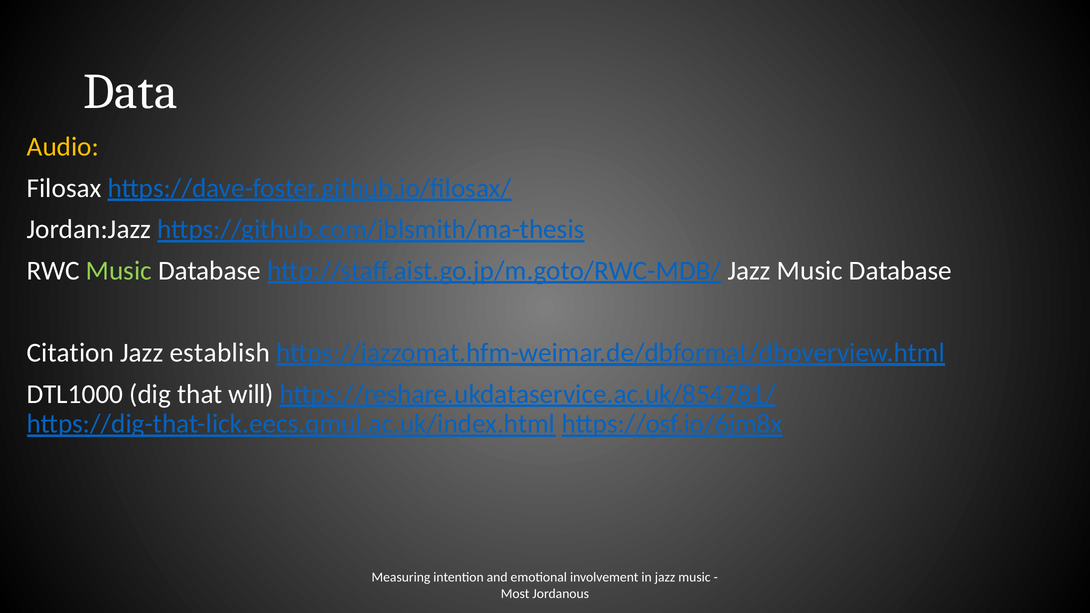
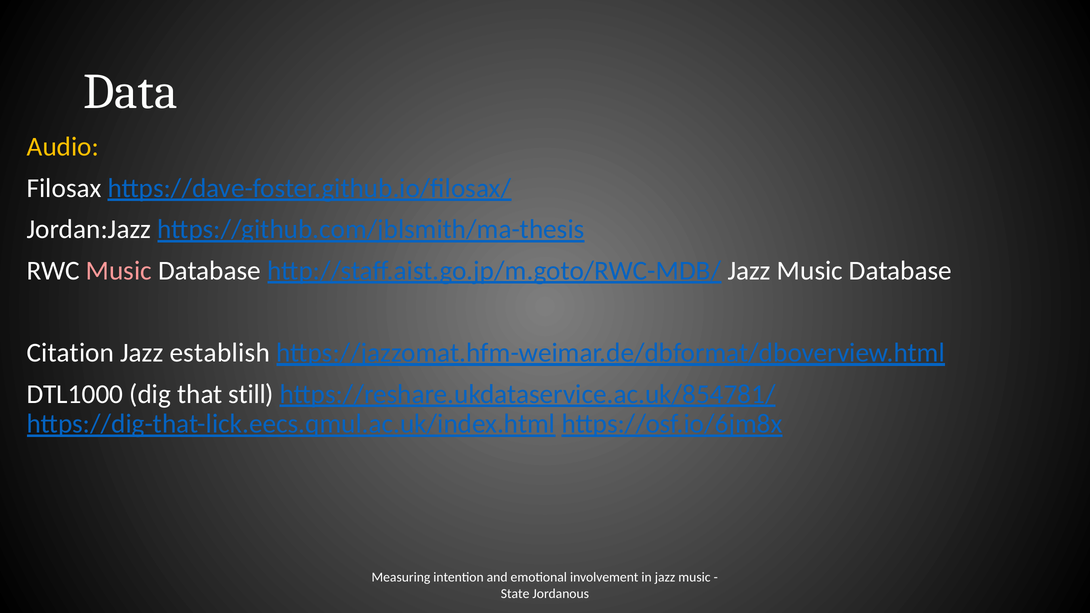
Music colour: light green -> pink (119, 271)
will: will -> still (251, 394)
Most: Most -> State (515, 594)
